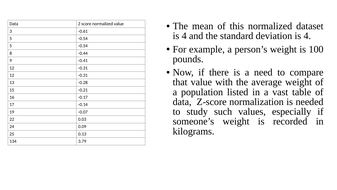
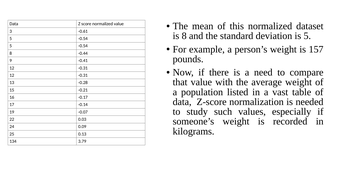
4: 4 -> 8 (184, 36)
deviation is 4: 4 -> 5 (307, 36)
100: 100 -> 157 (316, 49)
